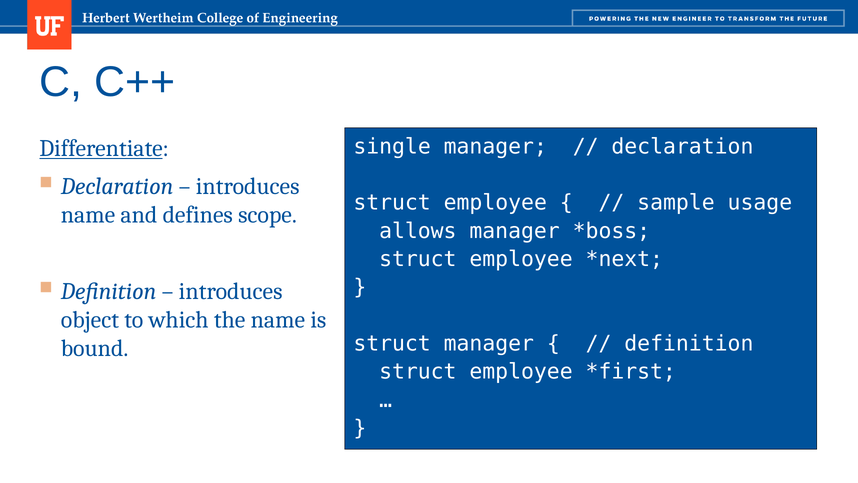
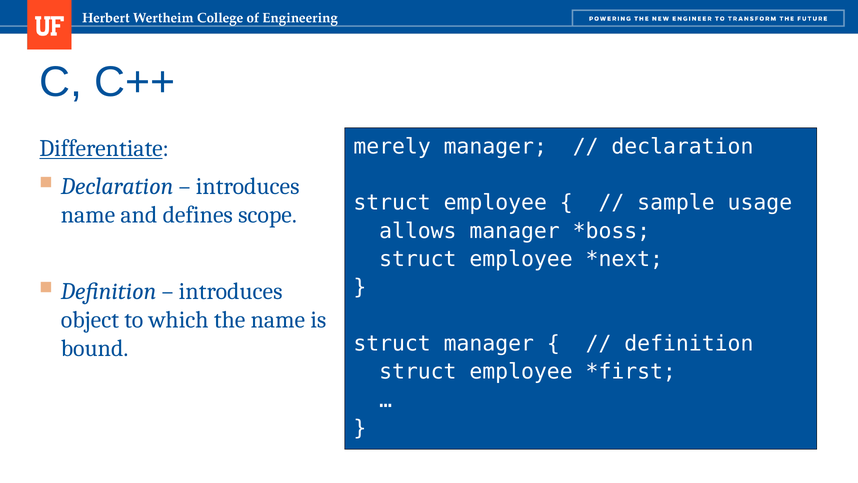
single: single -> merely (392, 146)
